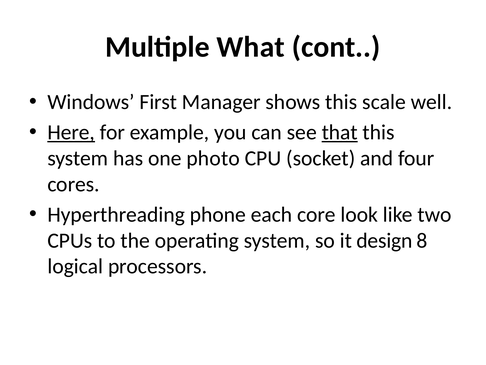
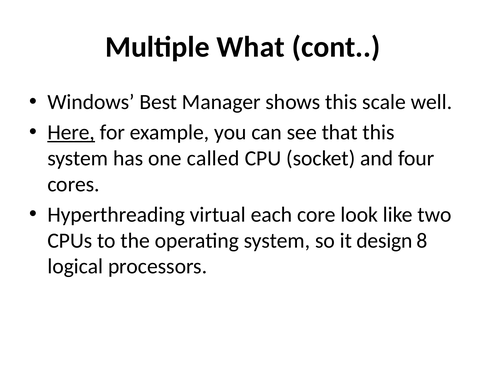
First: First -> Best (158, 102)
that underline: present -> none (340, 132)
photo: photo -> called (213, 158)
phone: phone -> virtual (218, 214)
